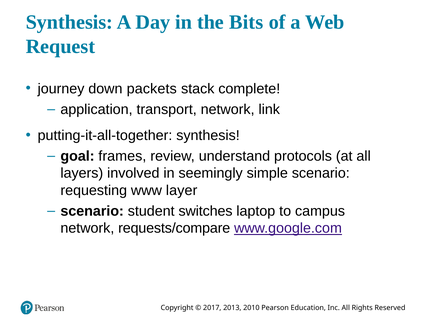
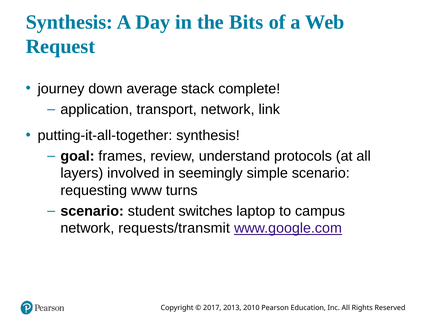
packets: packets -> average (152, 89)
layer: layer -> turns (182, 190)
requests/compare: requests/compare -> requests/transmit (174, 228)
